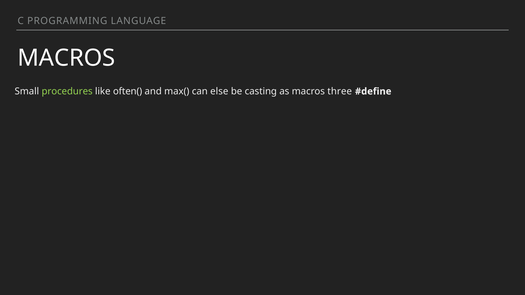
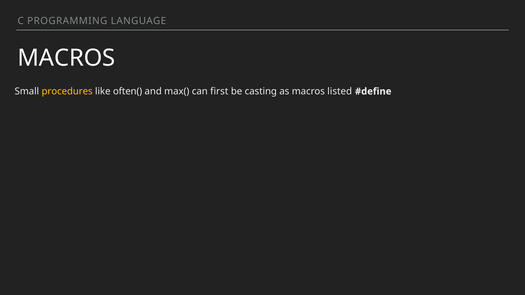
procedures colour: light green -> yellow (67, 91)
else: else -> first (219, 91)
three: three -> listed (340, 91)
